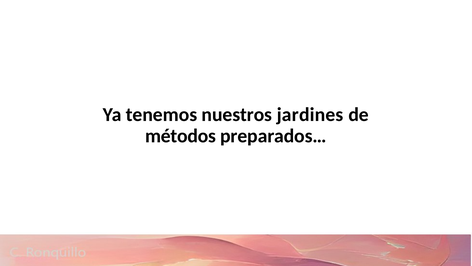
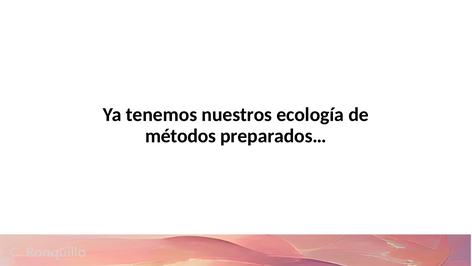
jardines: jardines -> ecología (310, 114)
